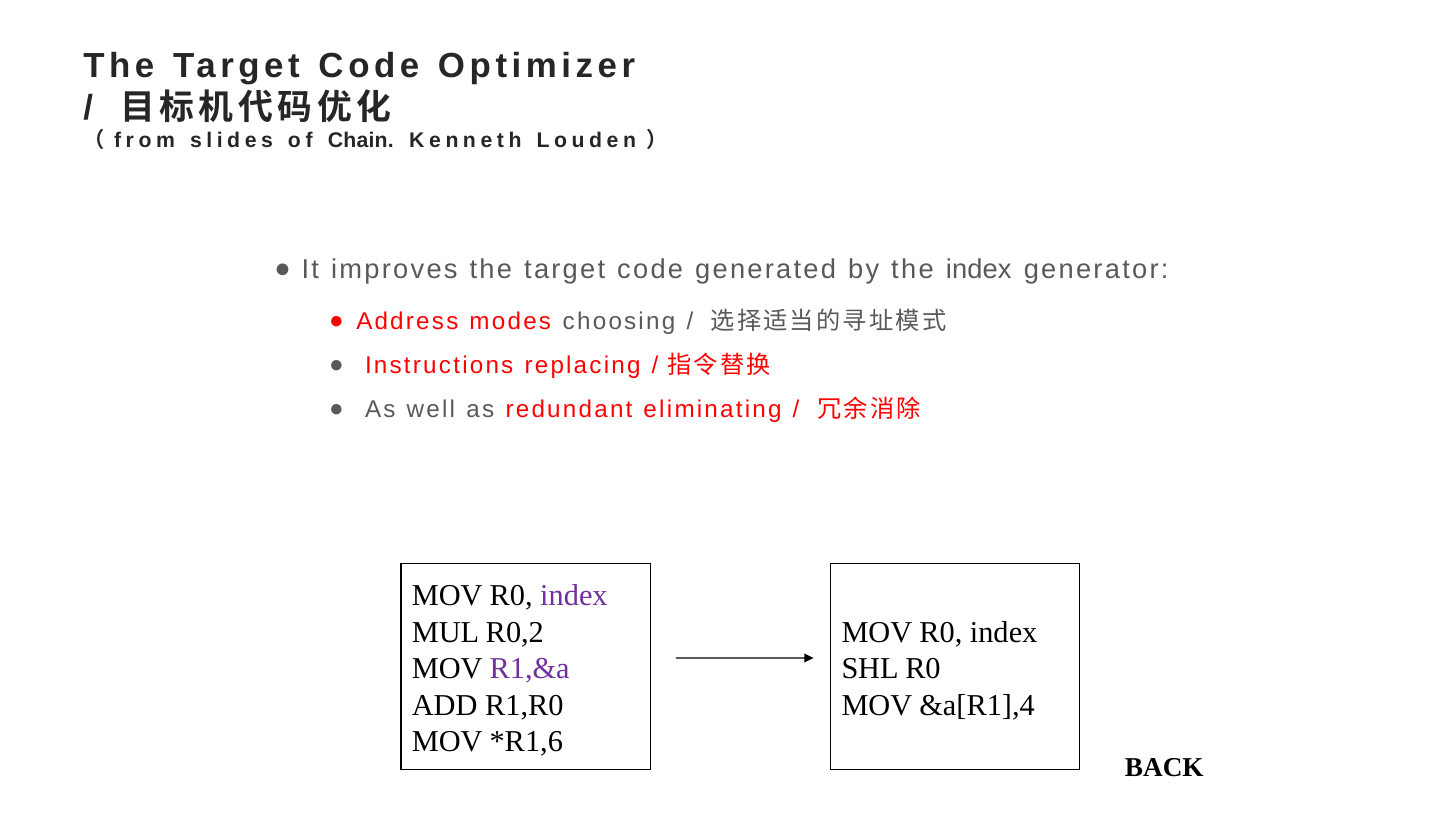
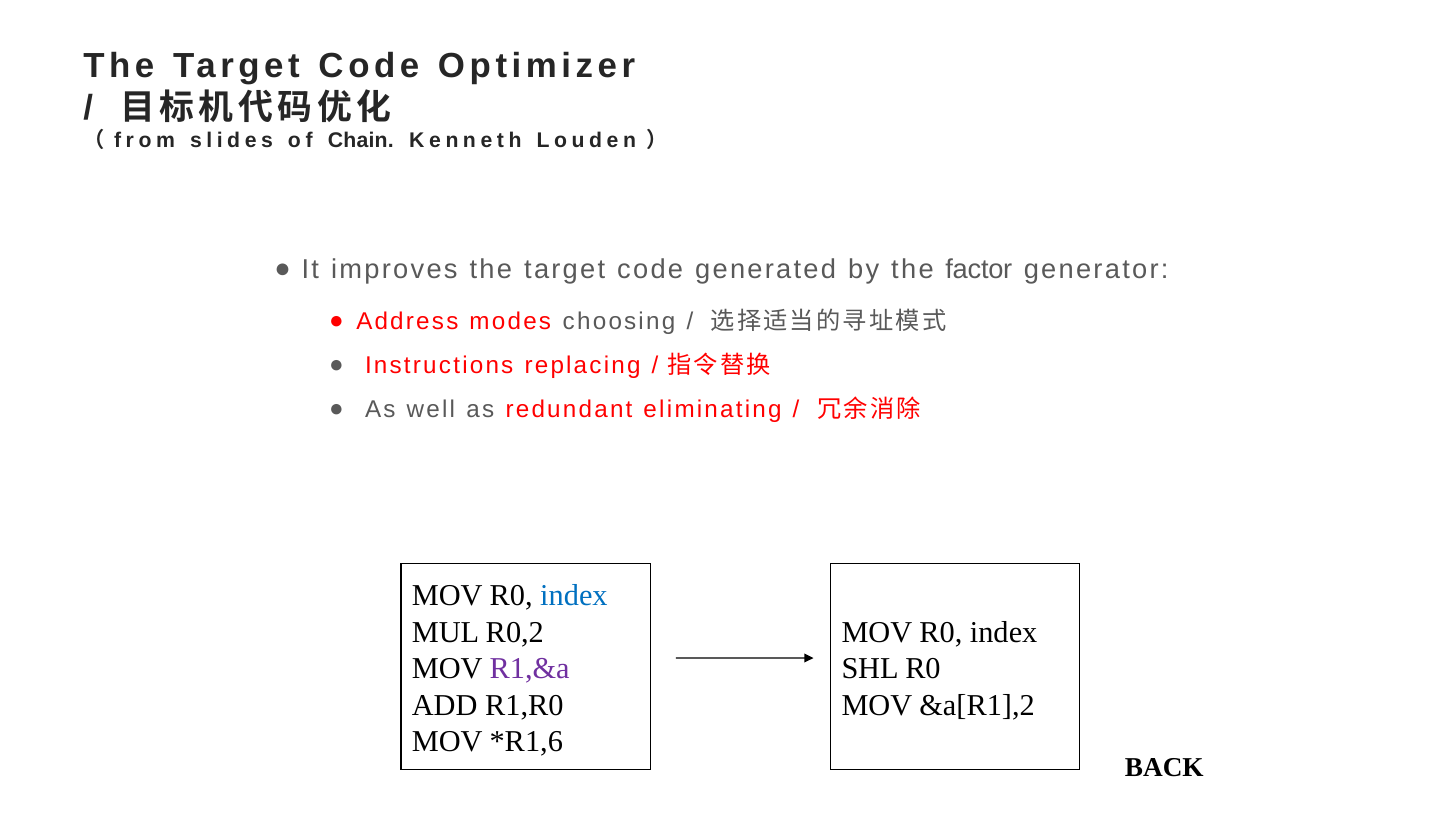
the index: index -> factor (979, 270)
index colour: purple -> blue (574, 596)
&a[R1],4: &a[R1],4 -> &a[R1],2 (977, 705)
